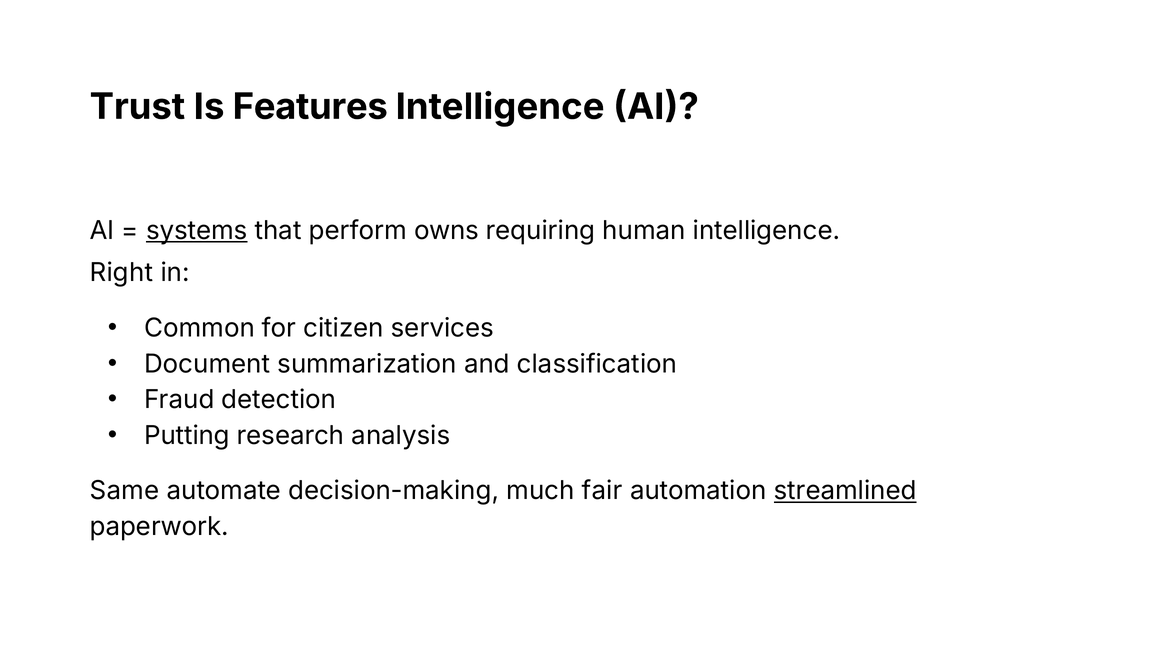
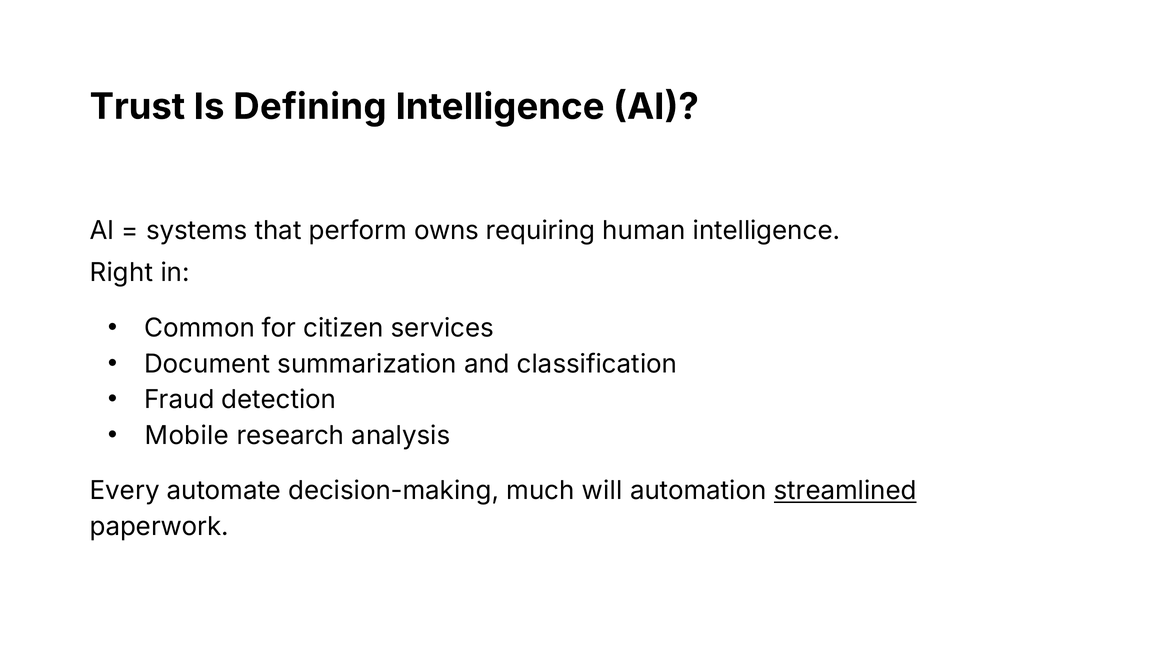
Features: Features -> Defining (310, 107)
systems underline: present -> none (197, 230)
Putting: Putting -> Mobile (187, 435)
Same: Same -> Every (125, 491)
fair: fair -> will (602, 491)
